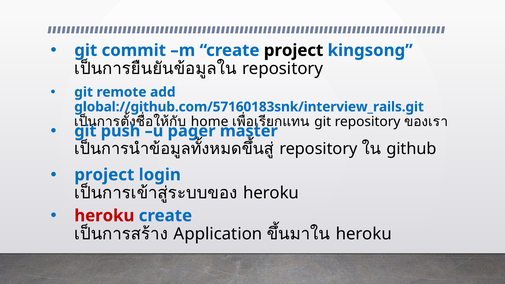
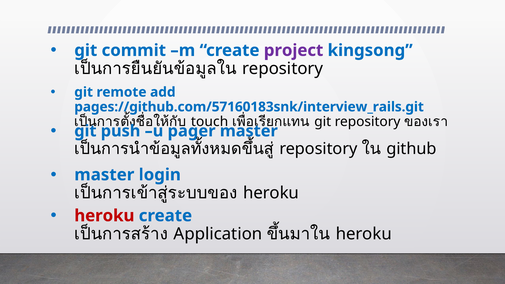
project colour: black -> purple (294, 50)
global://github.com/57160183snk/interview_rails.git: global://github.com/57160183snk/interview_rails.git -> pages://github.com/57160183snk/interview_rails.git (249, 107)
home: home -> touch (210, 122)
project: project -> master (104, 175)
